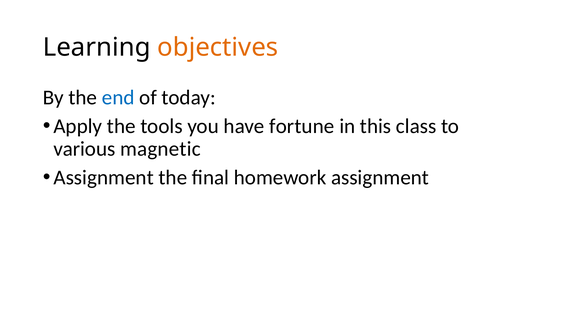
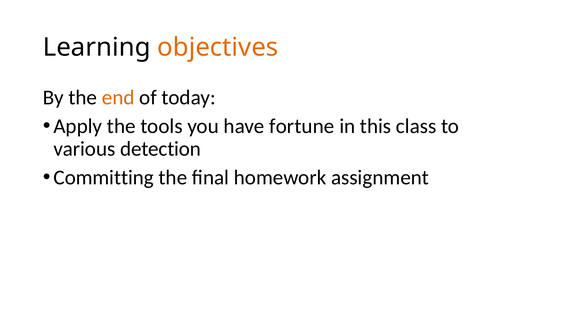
end colour: blue -> orange (118, 98)
magnetic: magnetic -> detection (161, 149)
Assignment: Assignment -> Committing (104, 178)
